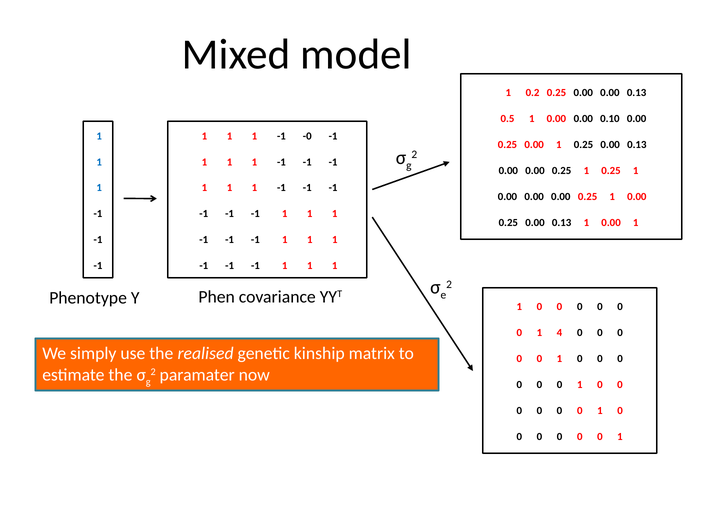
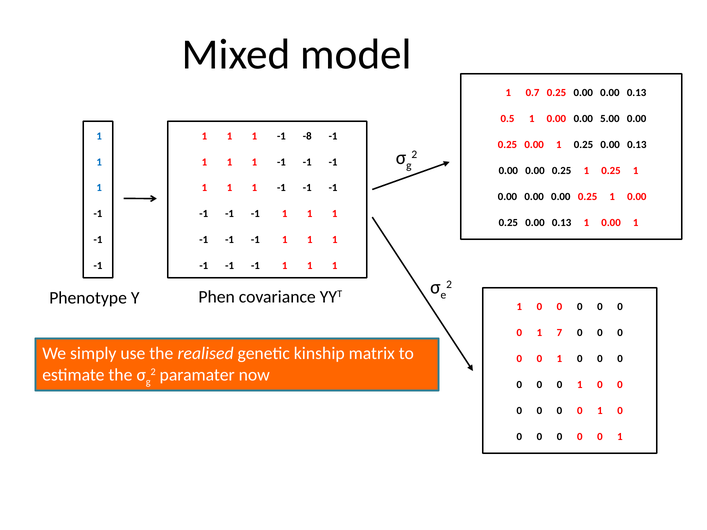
0.2: 0.2 -> 0.7 (533, 93)
0.10: 0.10 -> 5.00 (610, 119)
-0: -0 -> -8 (307, 136)
4: 4 -> 7 (559, 333)
